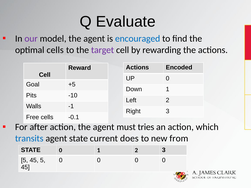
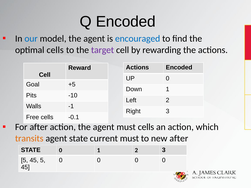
Q Evaluate: Evaluate -> Encoded (126, 22)
our colour: purple -> blue (31, 39)
must tries: tries -> cells (146, 127)
transits colour: blue -> orange (29, 139)
current does: does -> must (129, 139)
new from: from -> after (179, 139)
